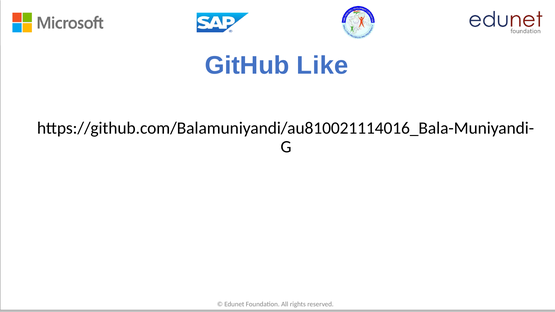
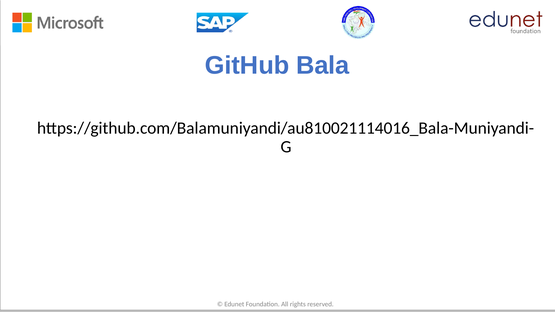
Like: Like -> Bala (323, 65)
